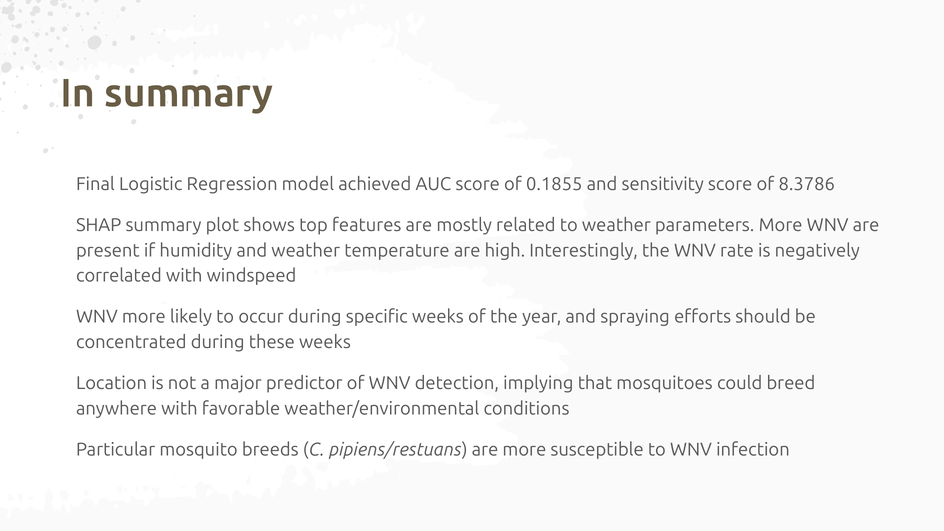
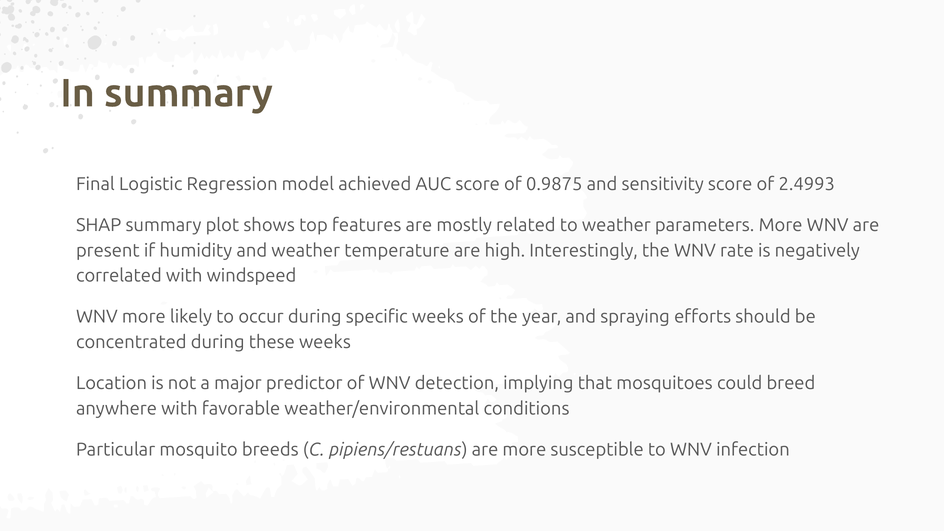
0.1855: 0.1855 -> 0.9875 (554, 184)
8.3786: 8.3786 -> 2.4993 (807, 184)
